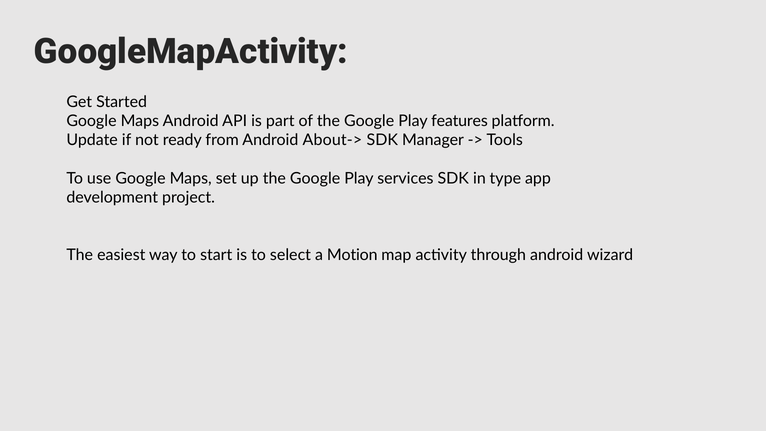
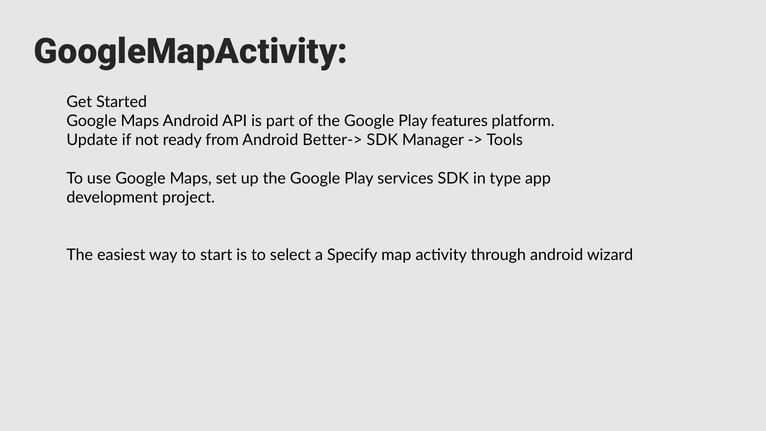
About->: About-> -> Better-> (332, 140)
Motion: Motion -> Specify (352, 255)
